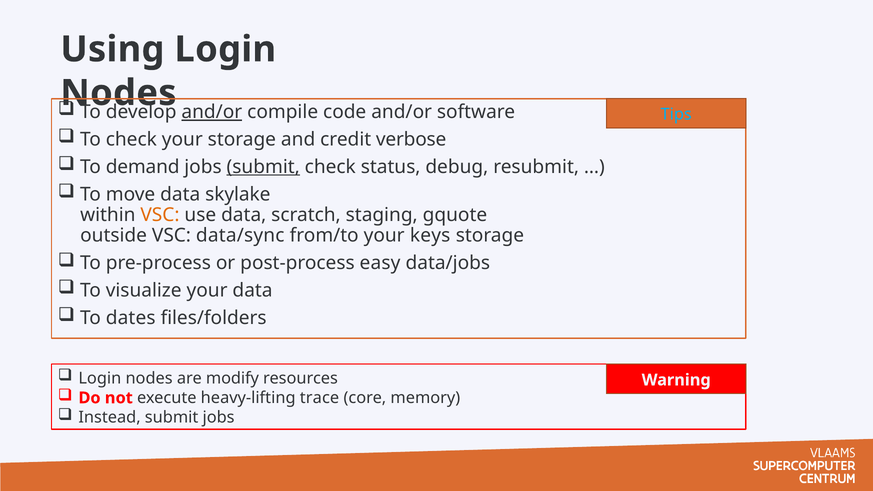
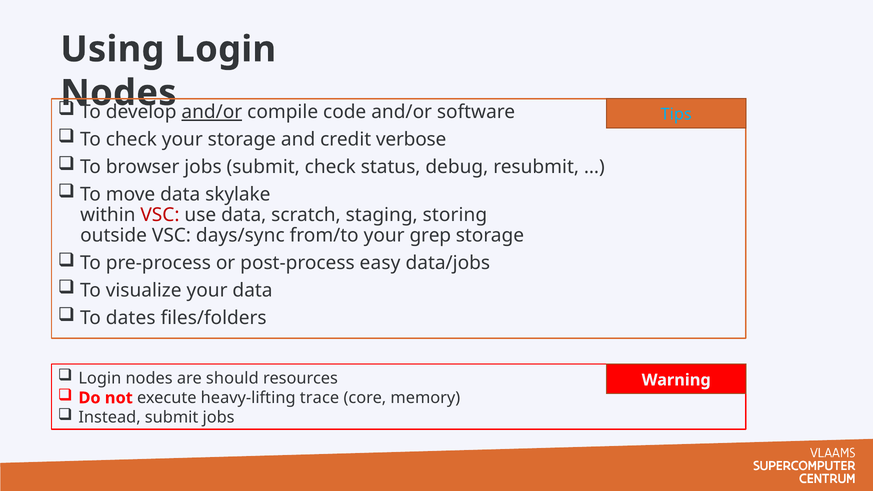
demand: demand -> browser (143, 167)
submit underline: present -> none (263, 167)
VSC colour: orange -> red (160, 215)
gquote: gquote -> storing (455, 215)
data/sync: data/sync -> days/sync (240, 236)
keys: keys -> grep (430, 236)
modify: modify -> should (232, 378)
